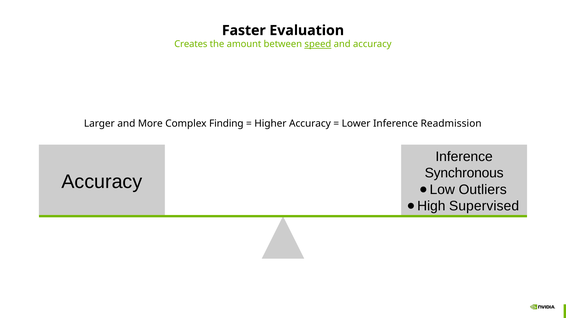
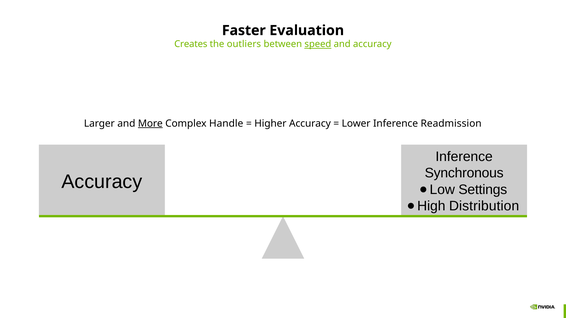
amount: amount -> outliers (244, 44)
More underline: none -> present (150, 124)
Finding: Finding -> Handle (226, 124)
Outliers: Outliers -> Settings (483, 190)
Supervised: Supervised -> Distribution (484, 206)
